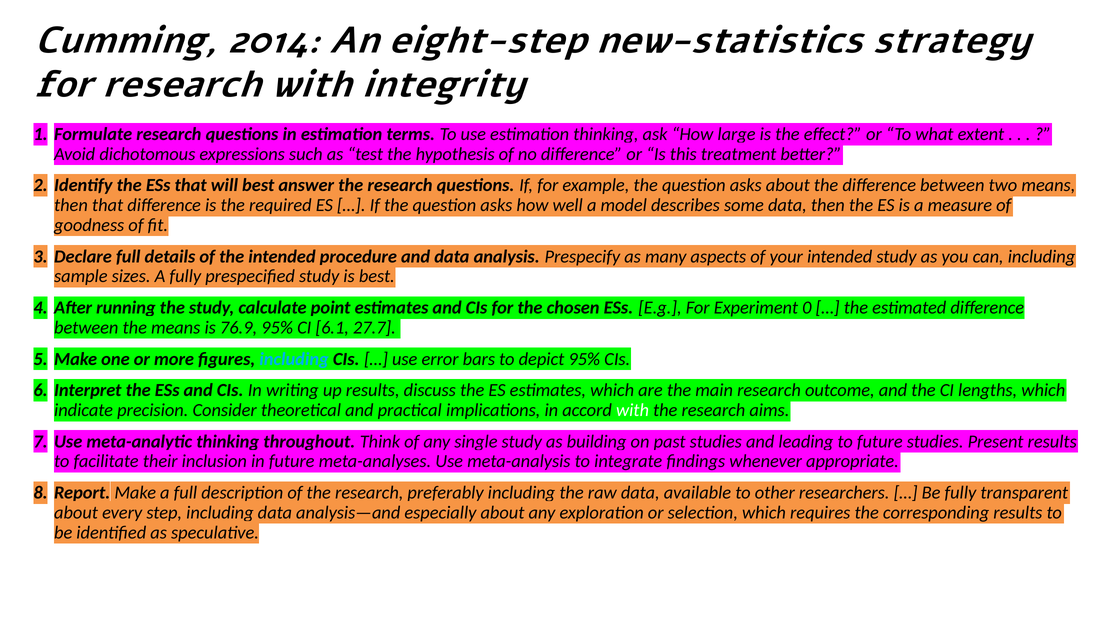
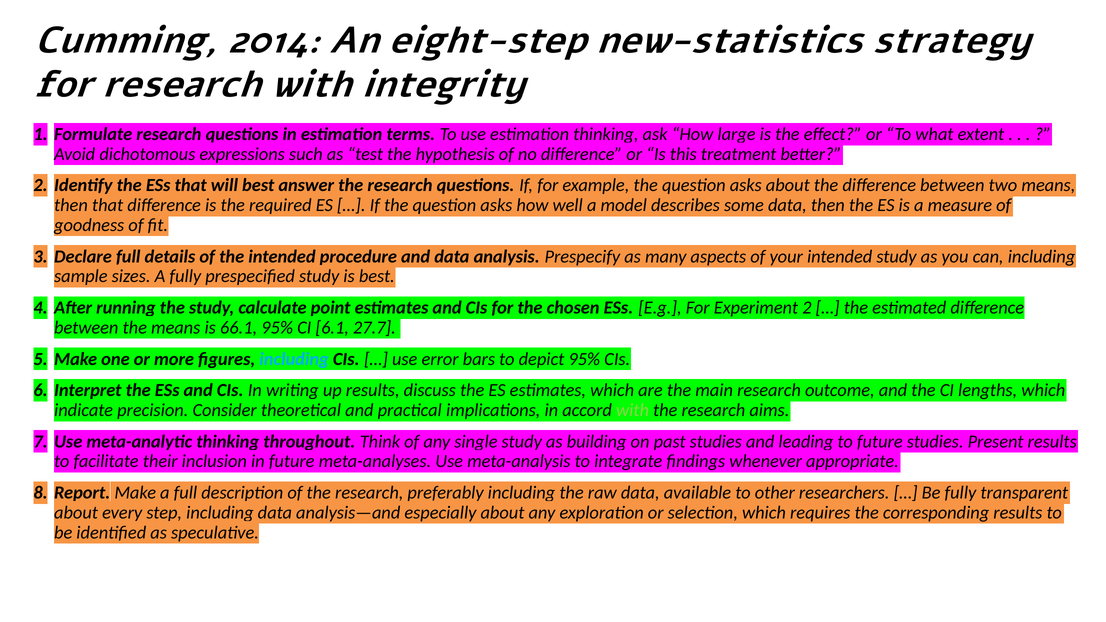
Experiment 0: 0 -> 2 (807, 308)
76.9: 76.9 -> 66.1 (239, 328)
with colour: white -> light green (633, 410)
